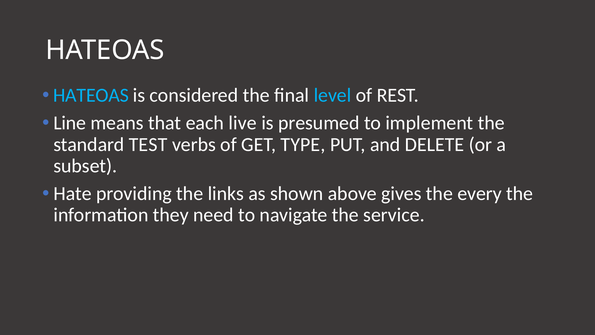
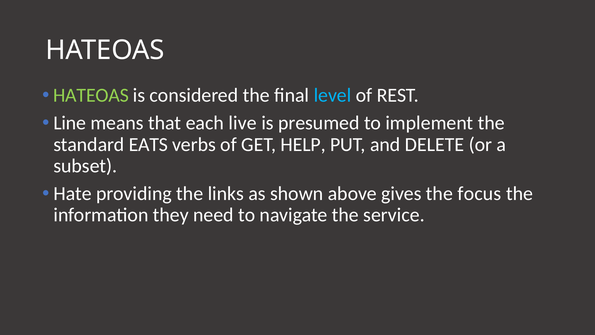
HATEOAS colour: light blue -> light green (91, 95)
TEST: TEST -> EATS (148, 144)
TYPE: TYPE -> HELP (303, 144)
every: every -> focus (479, 193)
